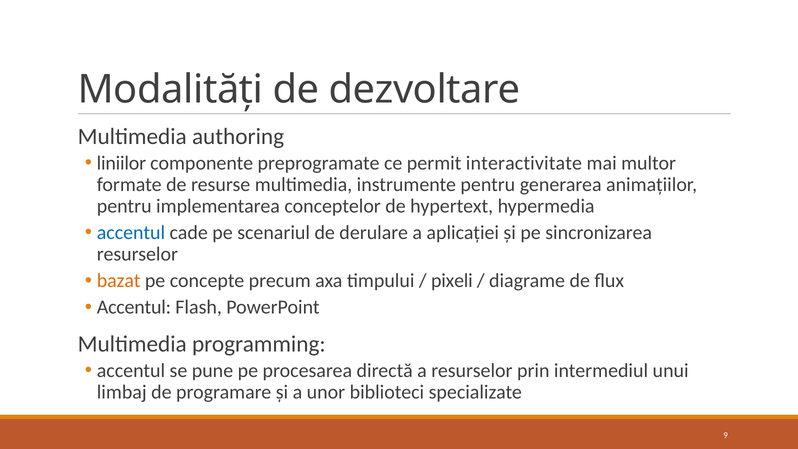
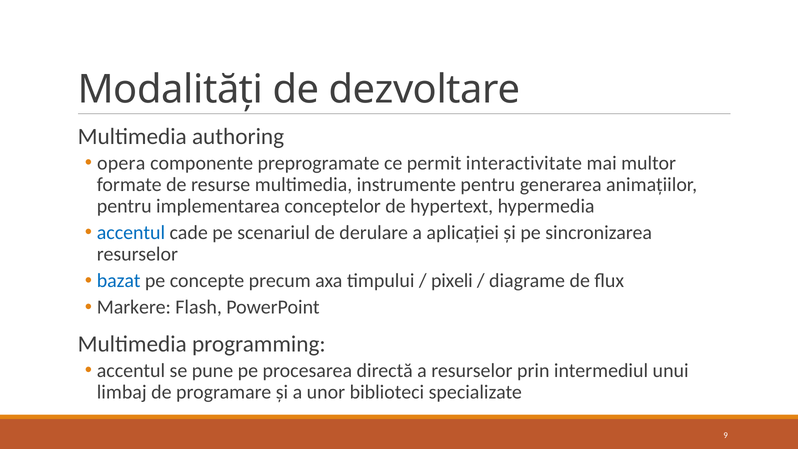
liniilor: liniilor -> opera (121, 163)
bazat colour: orange -> blue (119, 281)
Accentul: Accentul -> Markere (134, 307)
